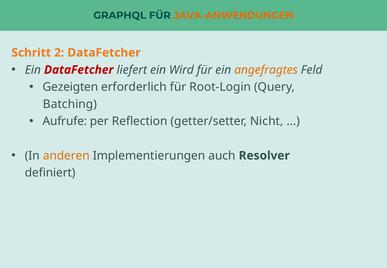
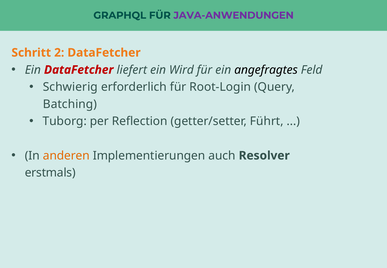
JAVA-ANWENDUNGEN colour: orange -> purple (234, 15)
angefragtes colour: orange -> black (266, 70)
Gezeigten: Gezeigten -> Schwierig (70, 87)
Aufrufe: Aufrufe -> Tuborg (65, 121)
Nicht: Nicht -> Führt (267, 121)
definiert: definiert -> erstmals (50, 173)
